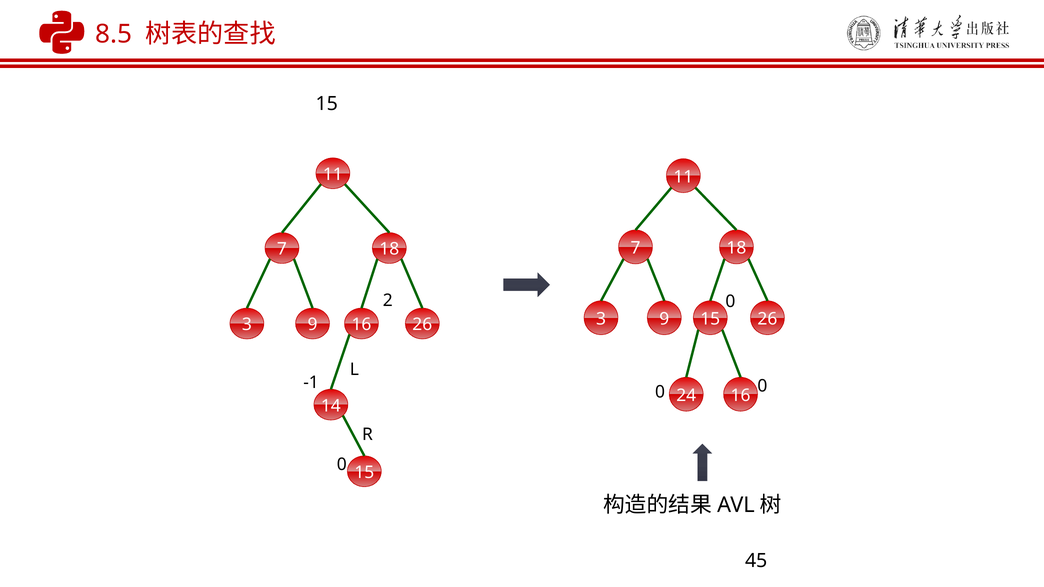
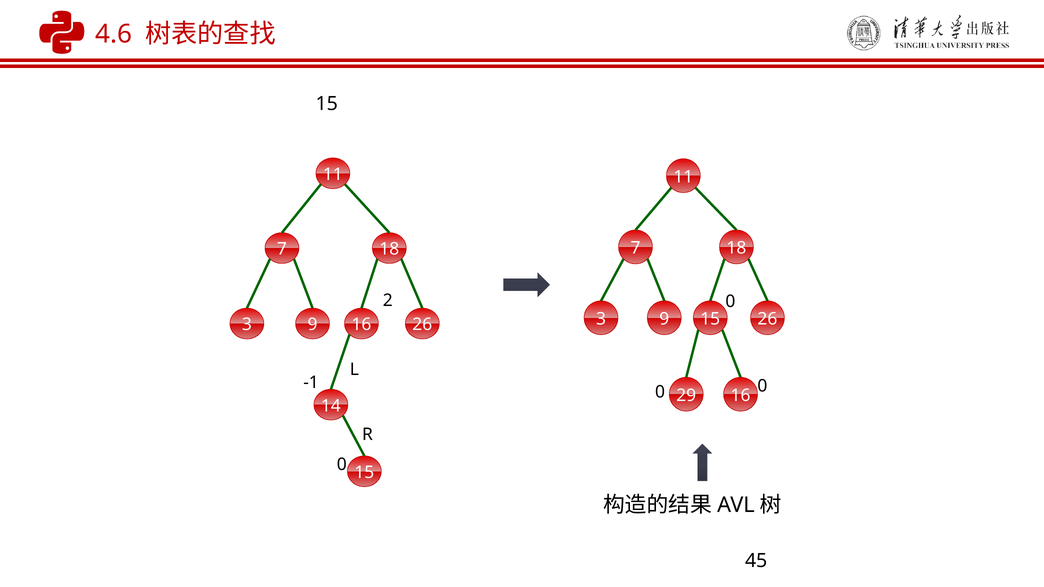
8.5: 8.5 -> 4.6 (114, 34)
24: 24 -> 29 (686, 396)
